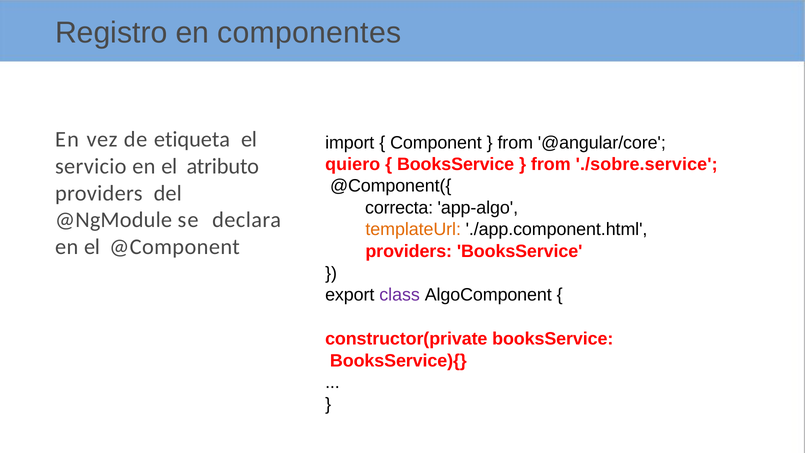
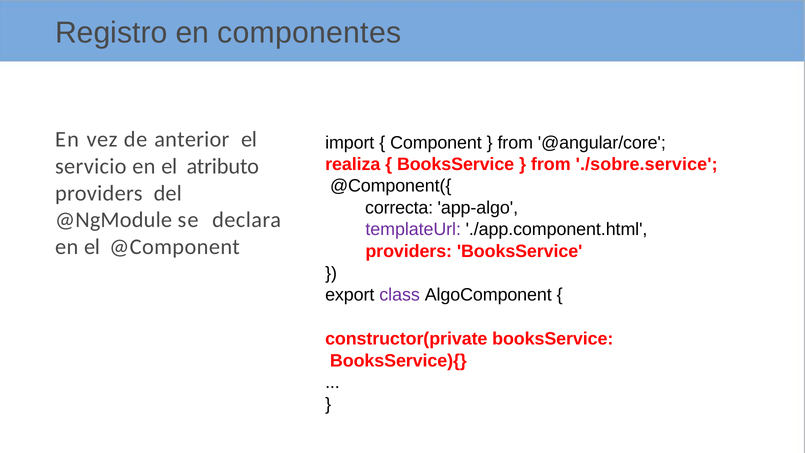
etiqueta: etiqueta -> anterior (192, 139)
quiero: quiero -> realiza (353, 164)
templateUrl colour: orange -> purple (413, 229)
